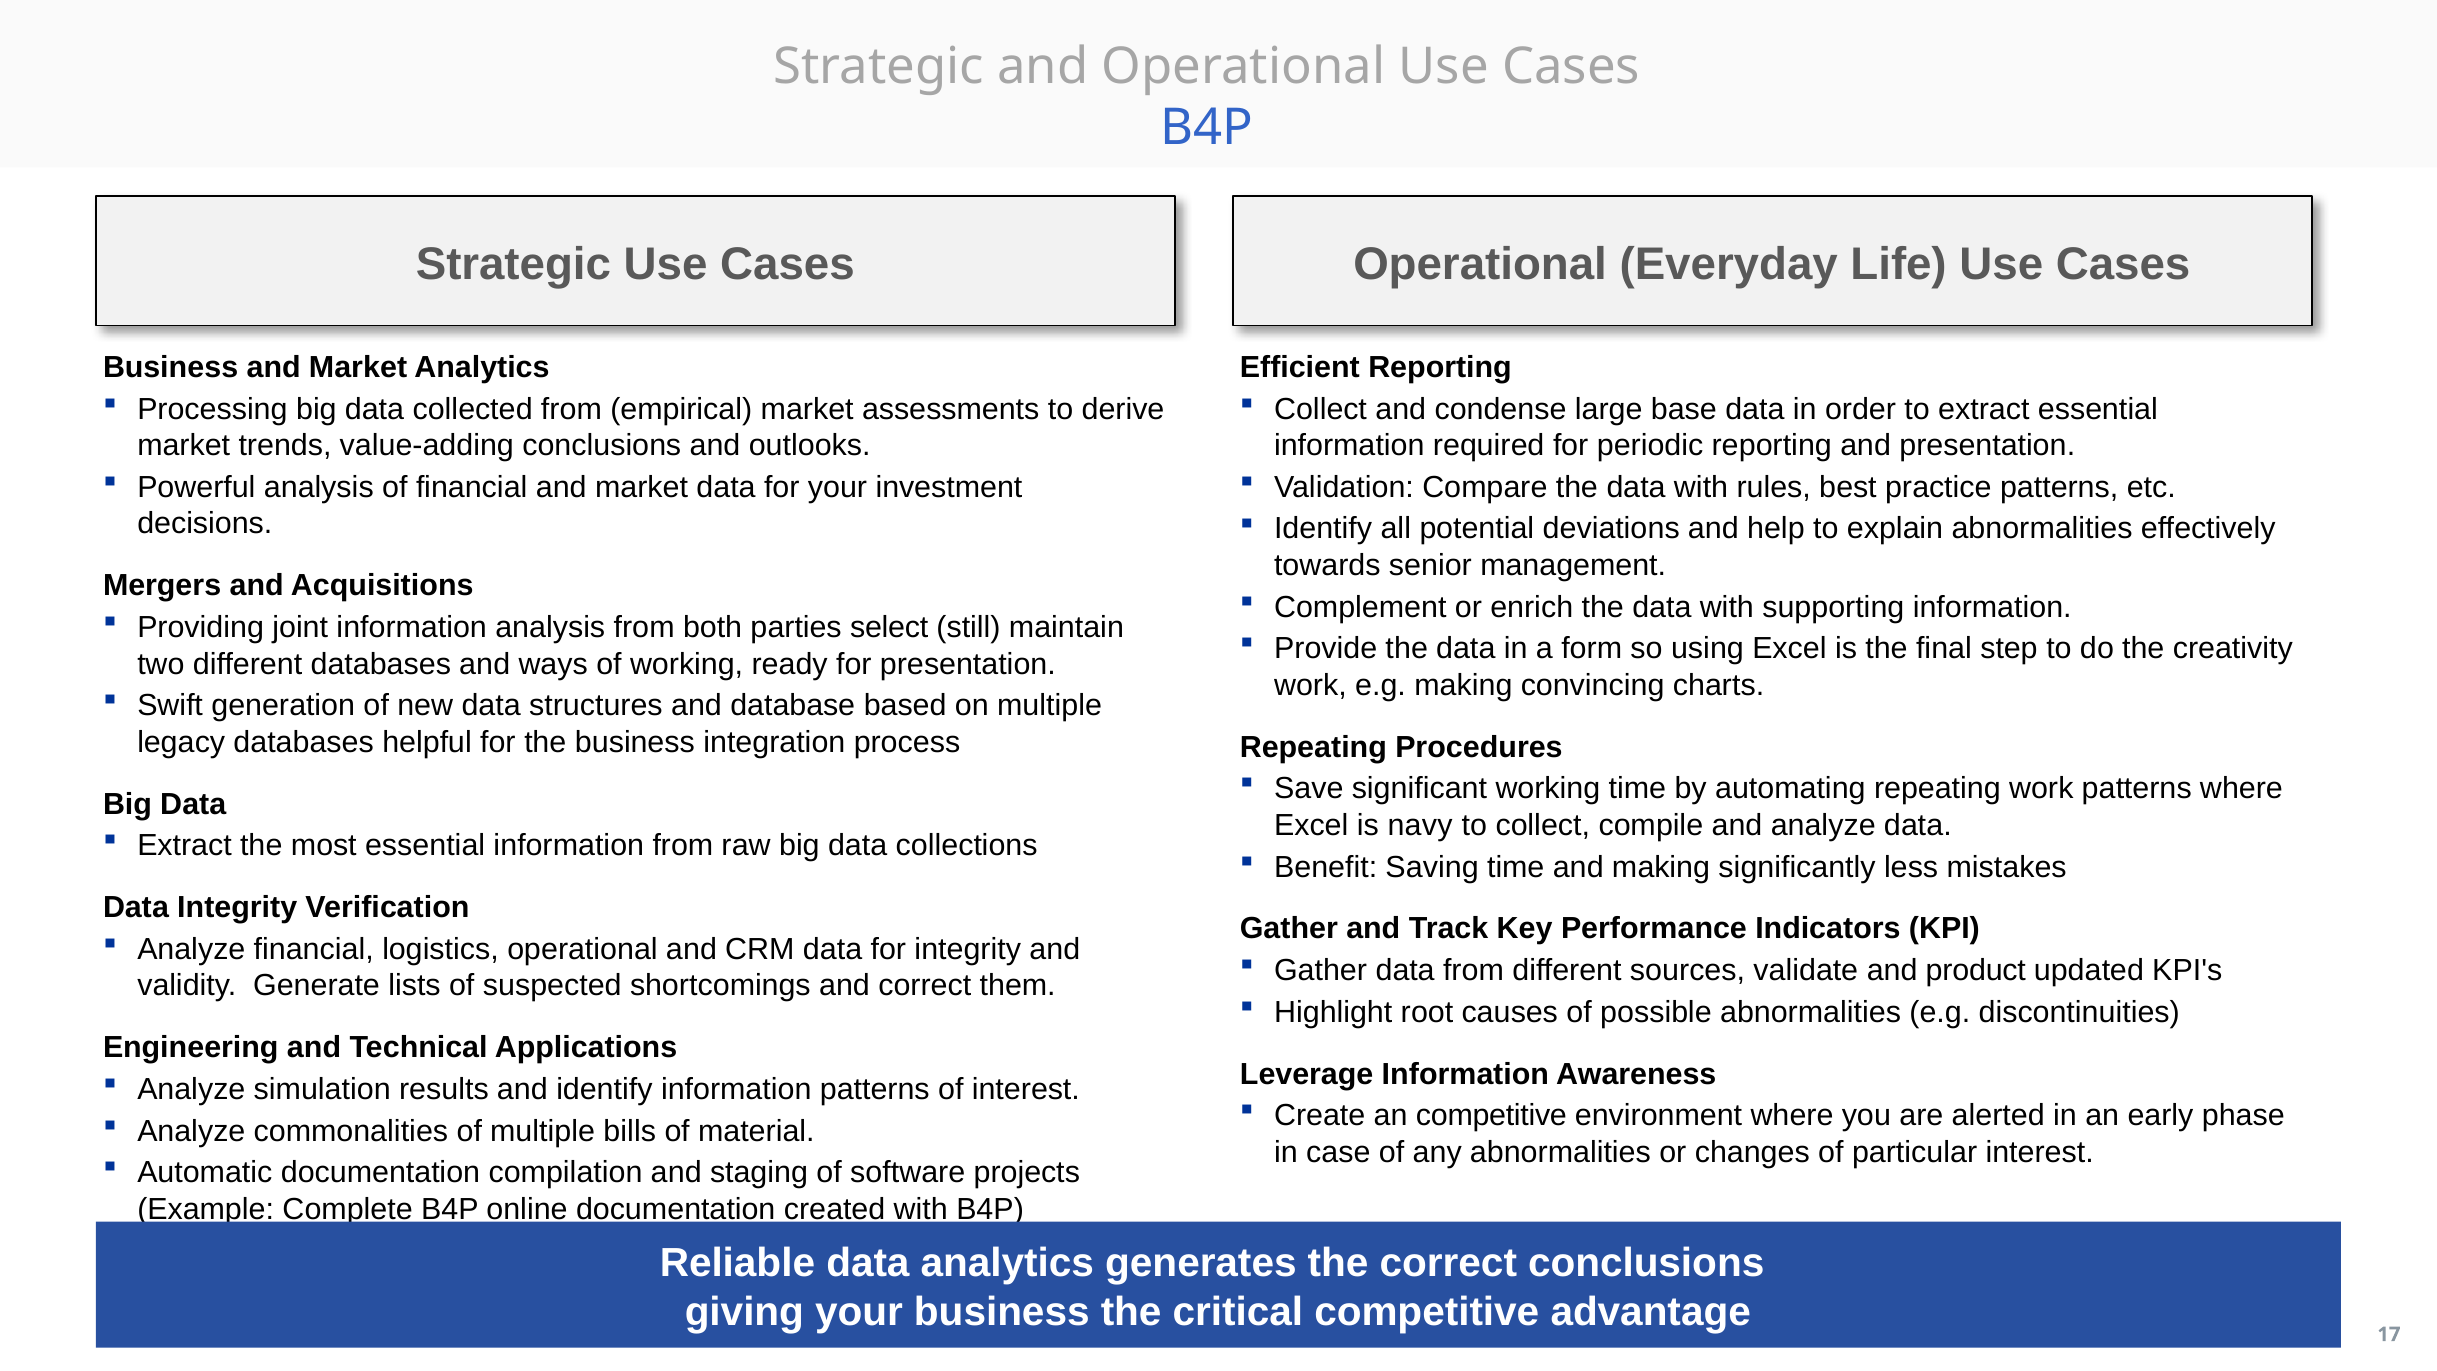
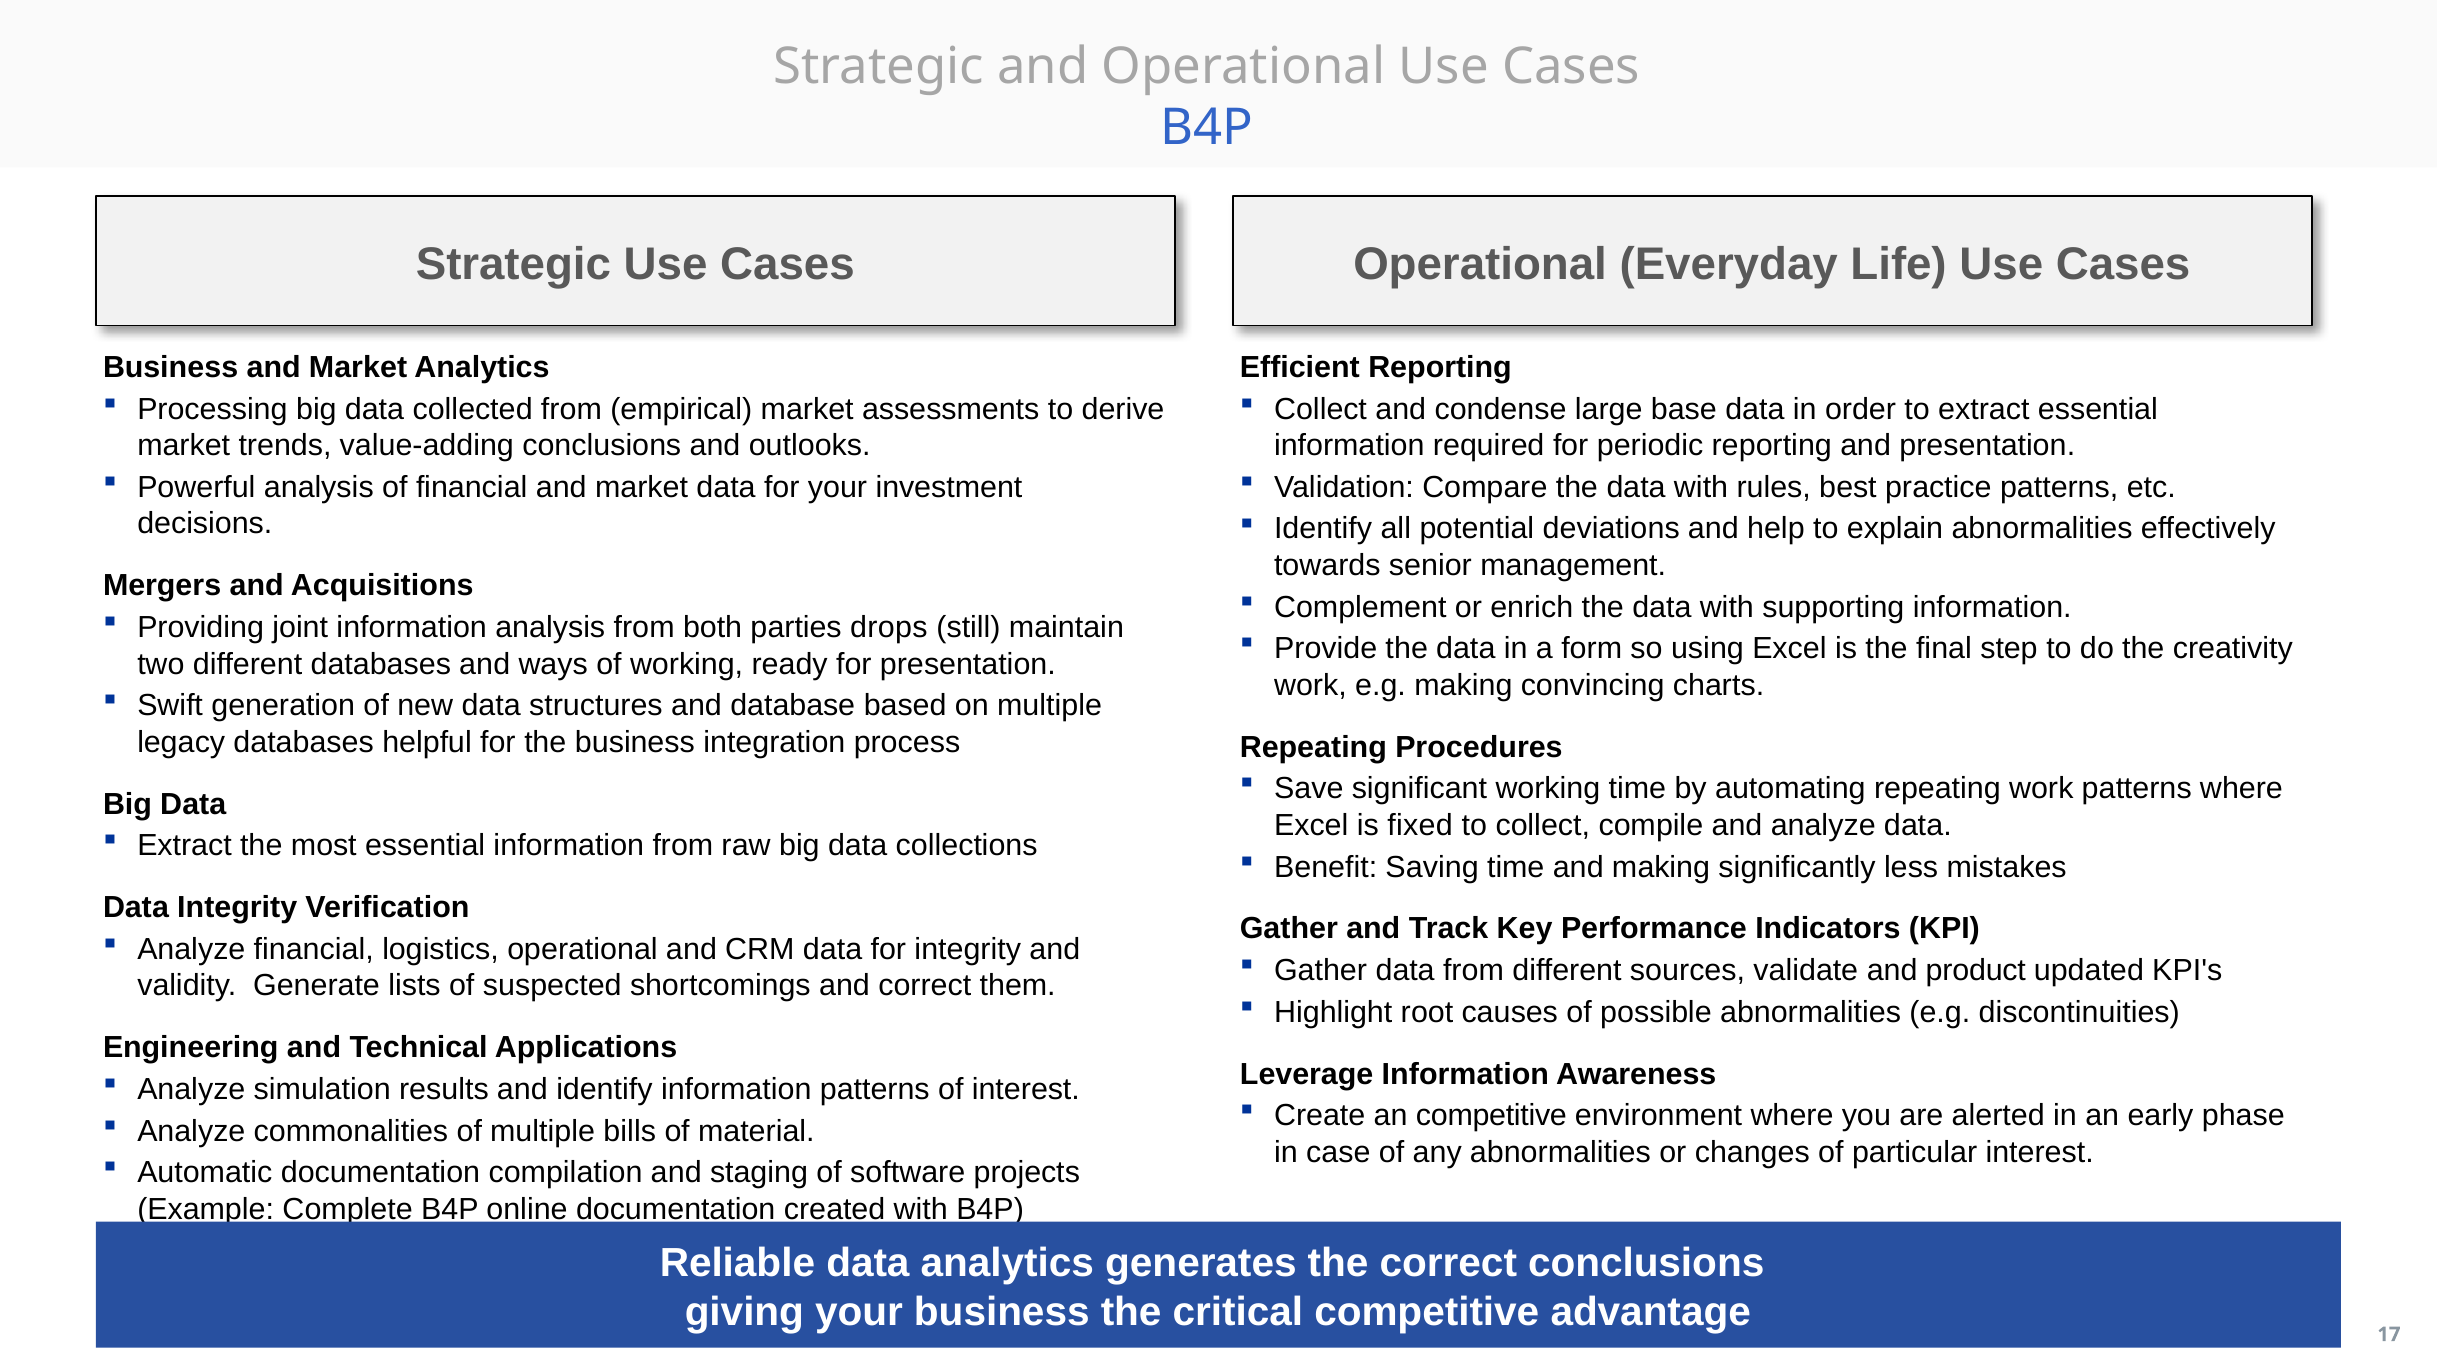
select: select -> drops (889, 627)
navy: navy -> fixed (1420, 825)
